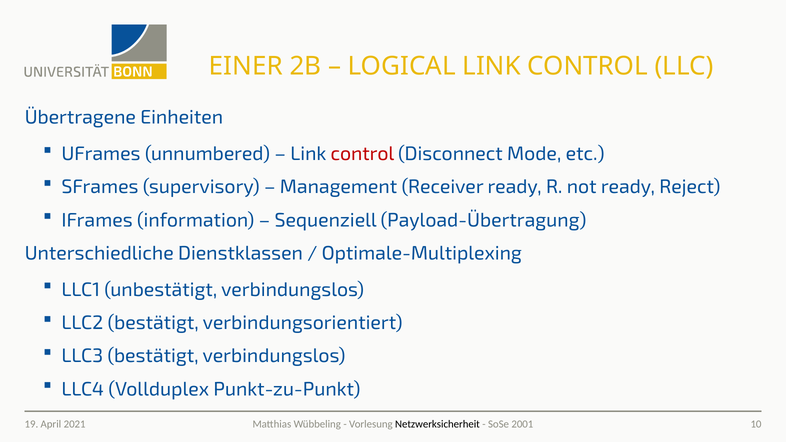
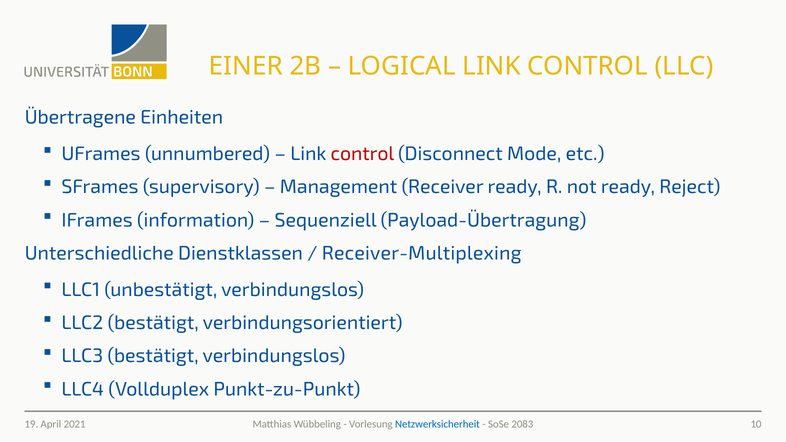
Optimale-Multiplexing: Optimale-Multiplexing -> Receiver-Multiplexing (422, 253)
Netzwerksicherheit colour: black -> blue (437, 424)
2001: 2001 -> 2083 (522, 424)
